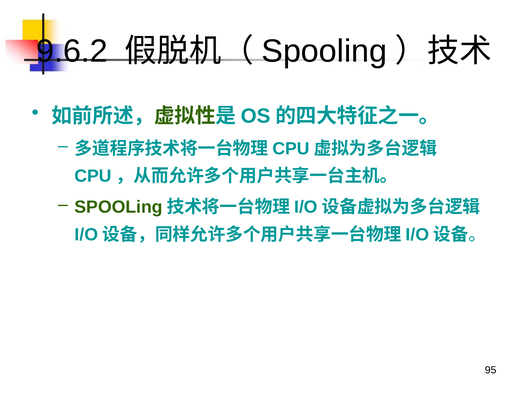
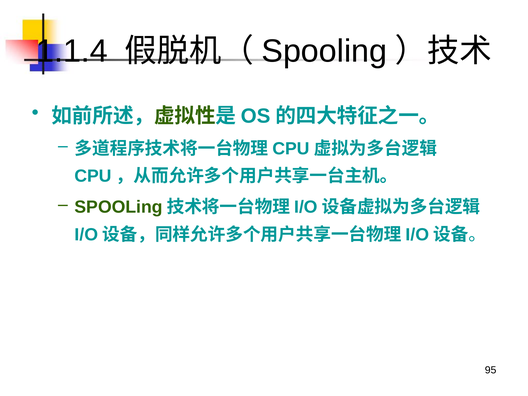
9.6.2: 9.6.2 -> 1.1.4 (72, 51)
